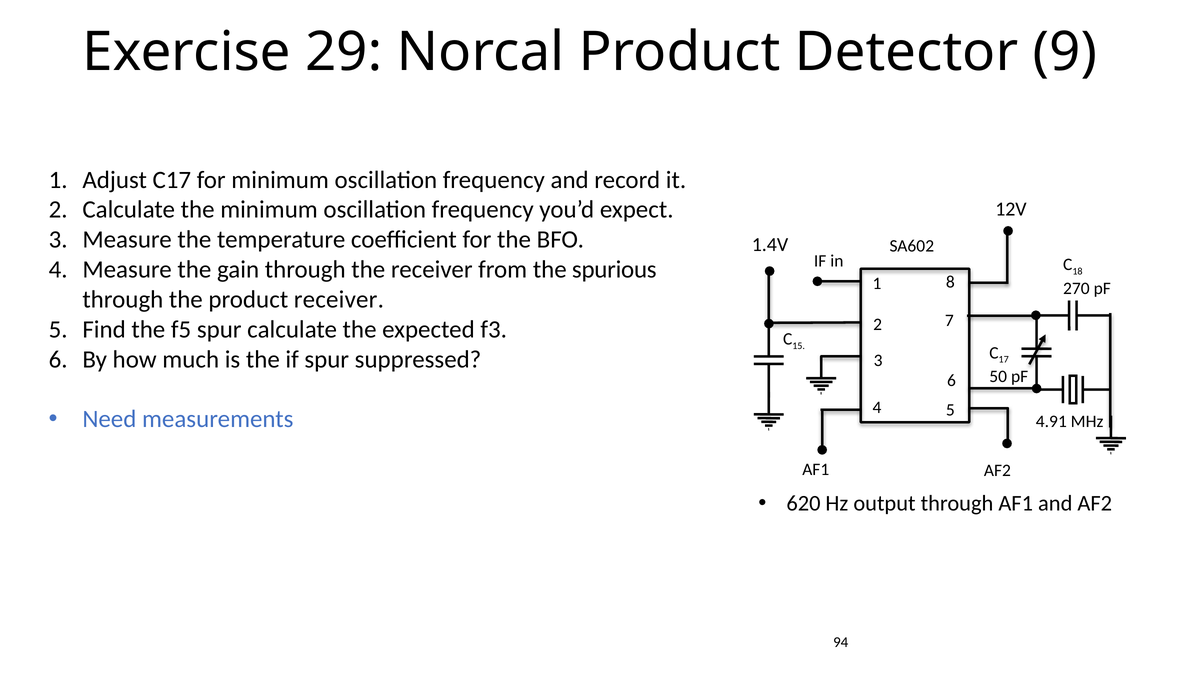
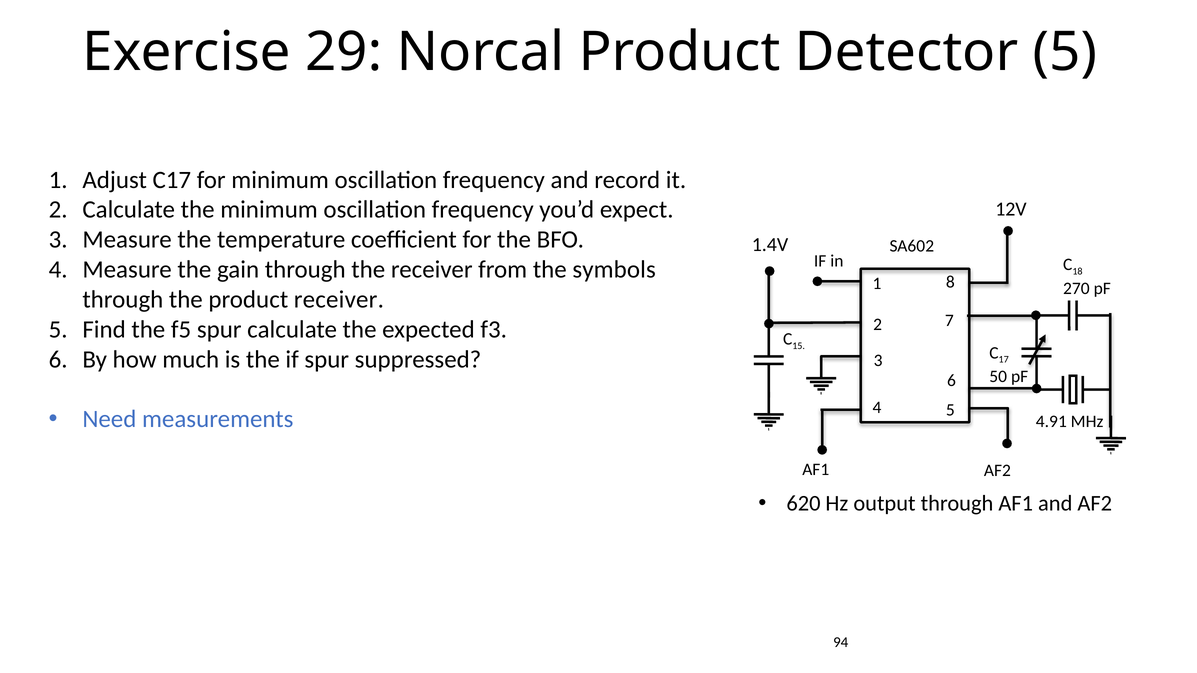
Detector 9: 9 -> 5 (1065, 52)
spurious: spurious -> symbols (614, 270)
